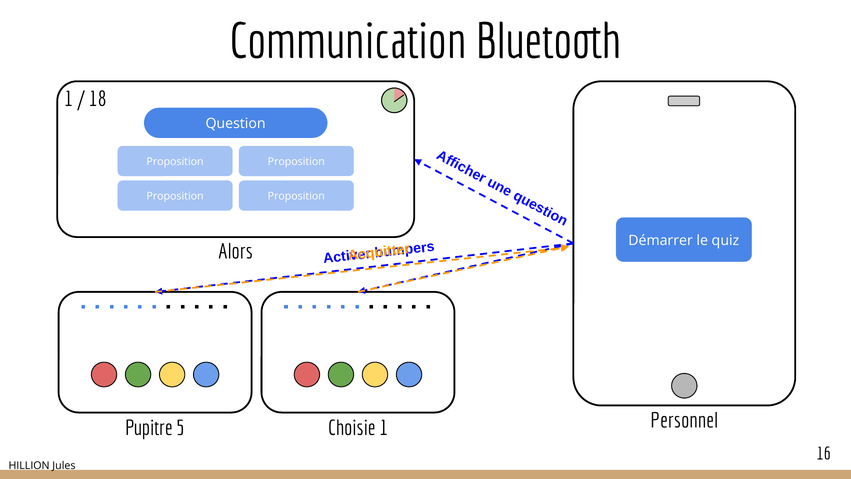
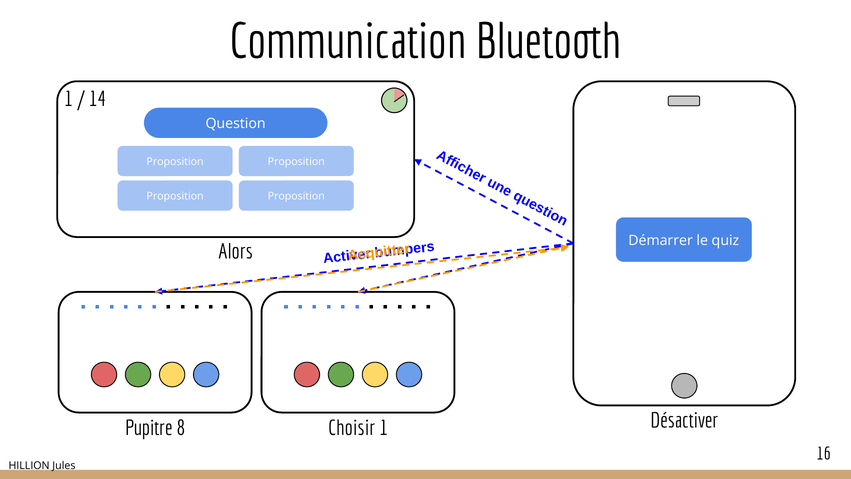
18: 18 -> 14 (98, 99)
Personnel: Personnel -> Désactiver (684, 421)
5: 5 -> 8 (181, 428)
Choisie: Choisie -> Choisir (352, 428)
